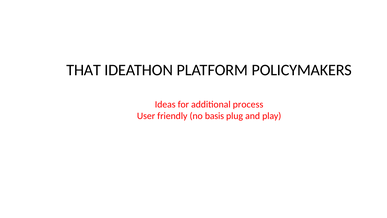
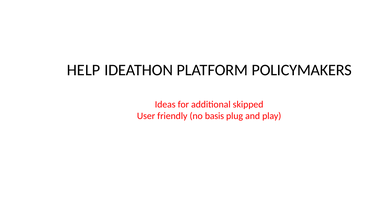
THAT: THAT -> HELP (84, 70)
process: process -> skipped (248, 104)
